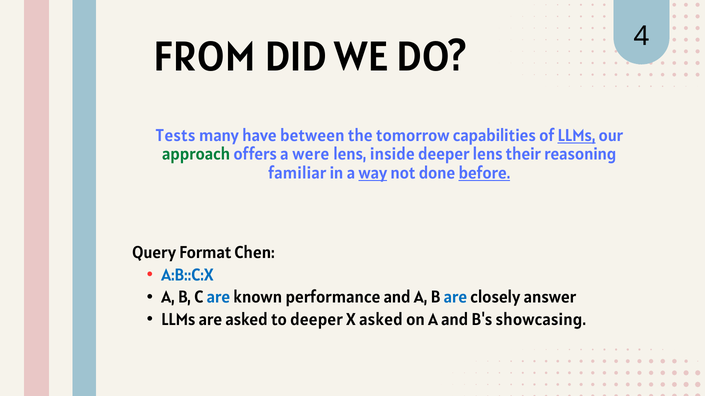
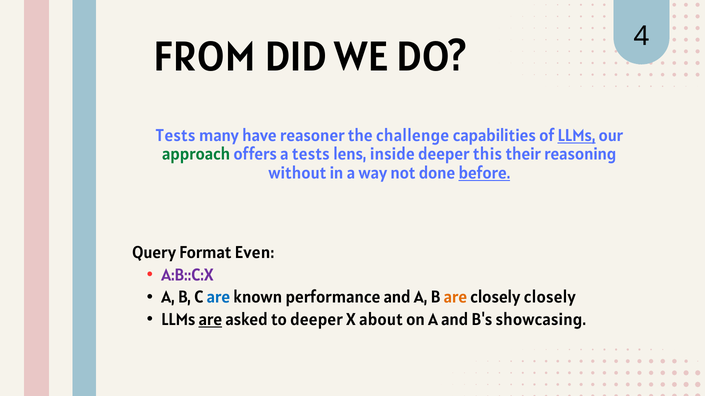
between: between -> reasoner (312, 136)
tomorrow: tomorrow -> challenge (413, 136)
a were: were -> tests (311, 154)
deeper lens: lens -> this (487, 154)
familiar: familiar -> without (297, 173)
way underline: present -> none (373, 173)
Chen: Chen -> Even (254, 253)
A:B::C:X colour: blue -> purple (187, 275)
are colour: blue -> orange (455, 298)
closely answer: answer -> closely (550, 298)
are underline: none -> present (210, 320)
X asked: asked -> about (381, 320)
